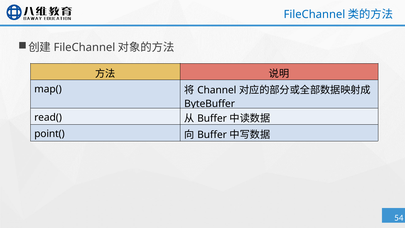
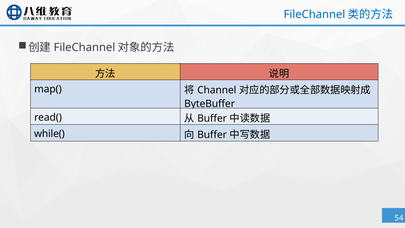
point(: point( -> while( (49, 134)
